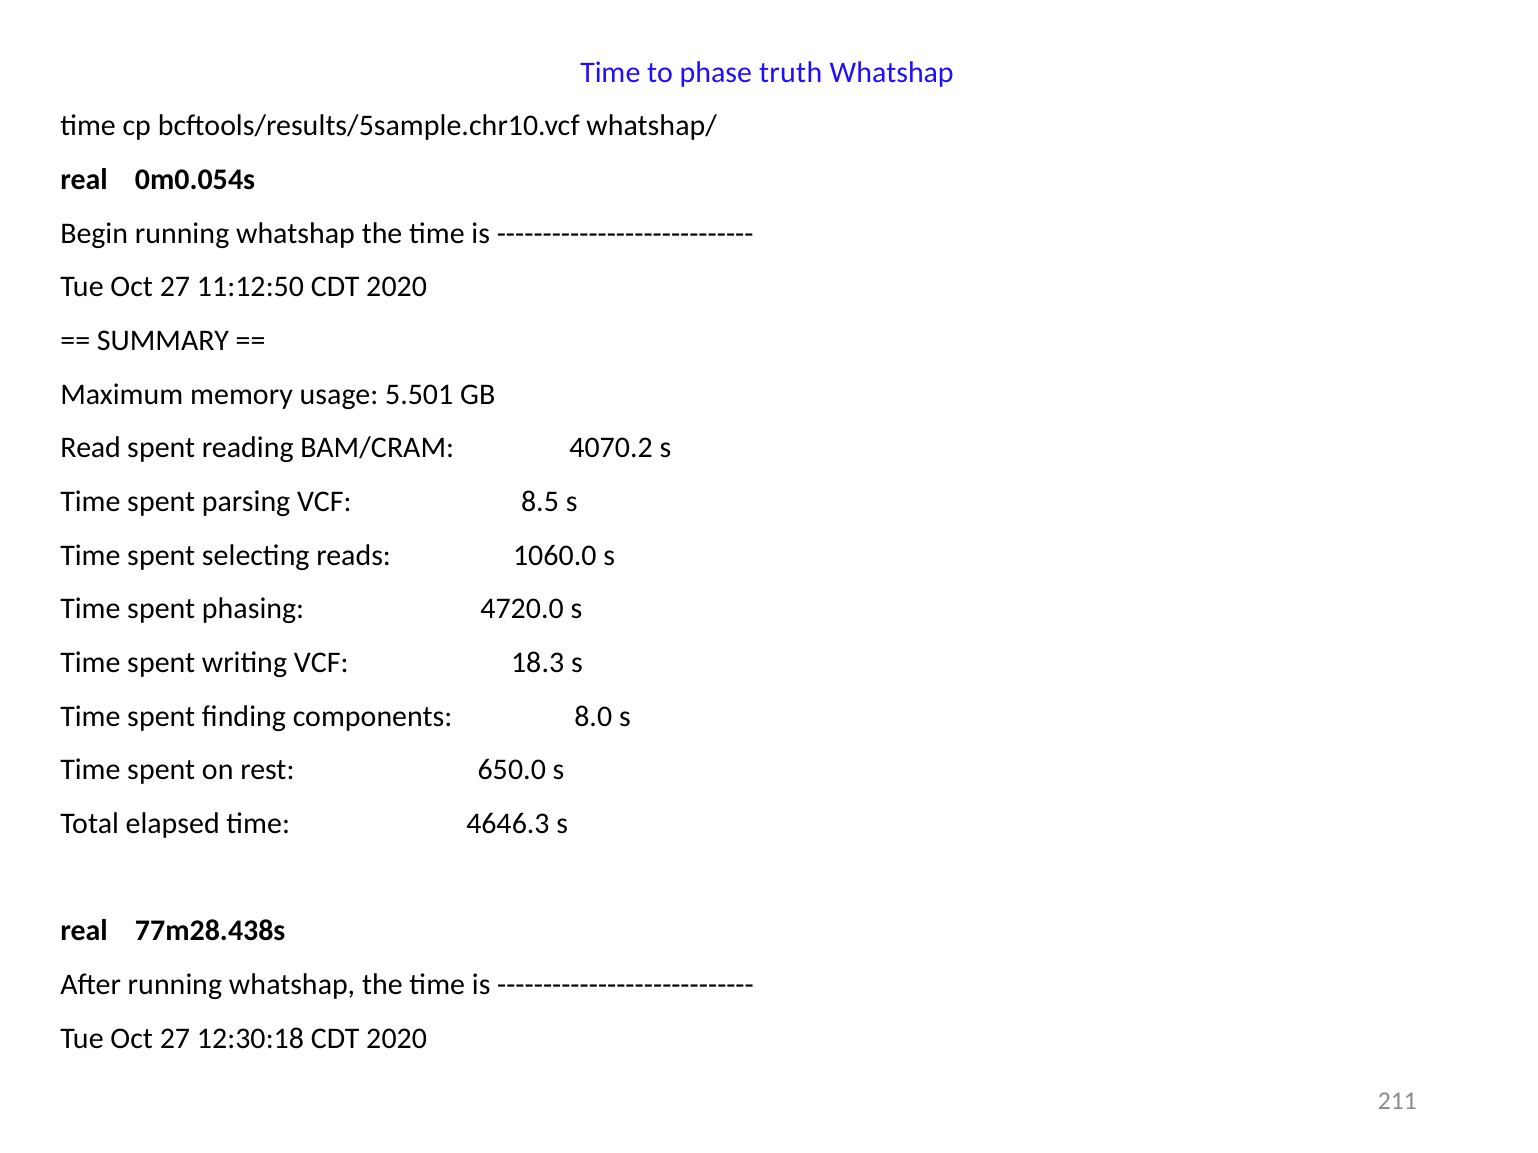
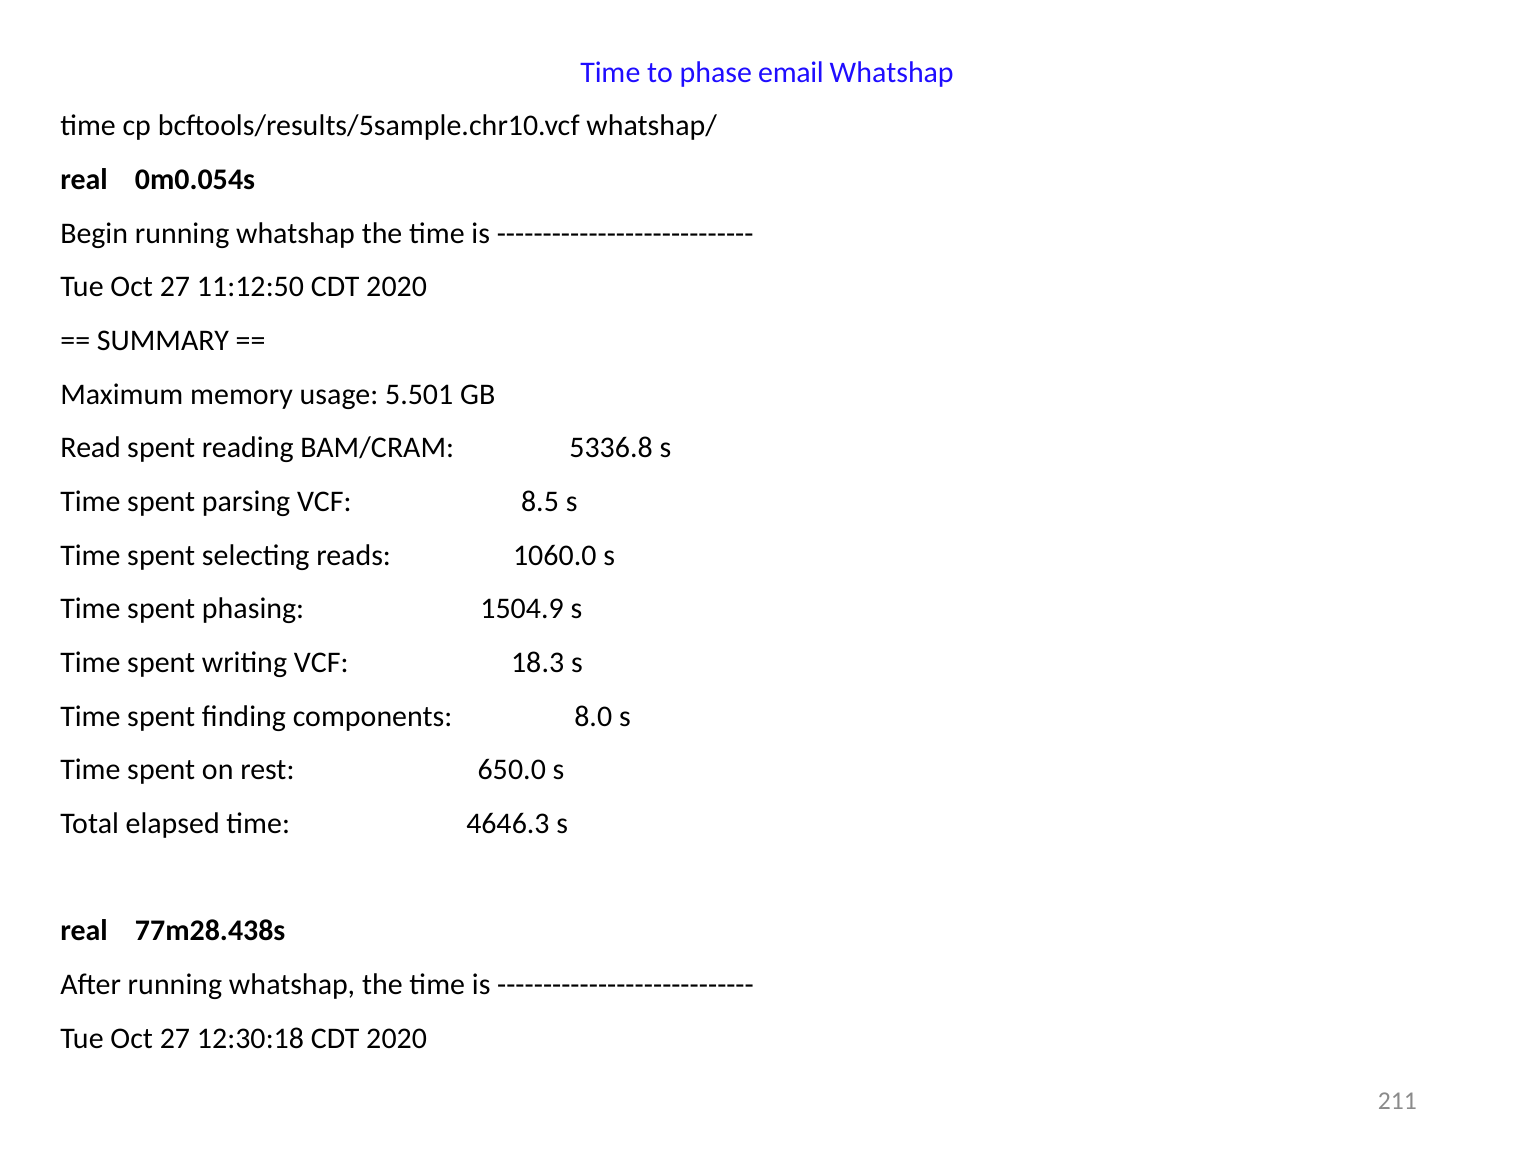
truth: truth -> email (791, 72)
4070.2: 4070.2 -> 5336.8 (611, 448)
4720.0: 4720.0 -> 1504.9 (522, 609)
